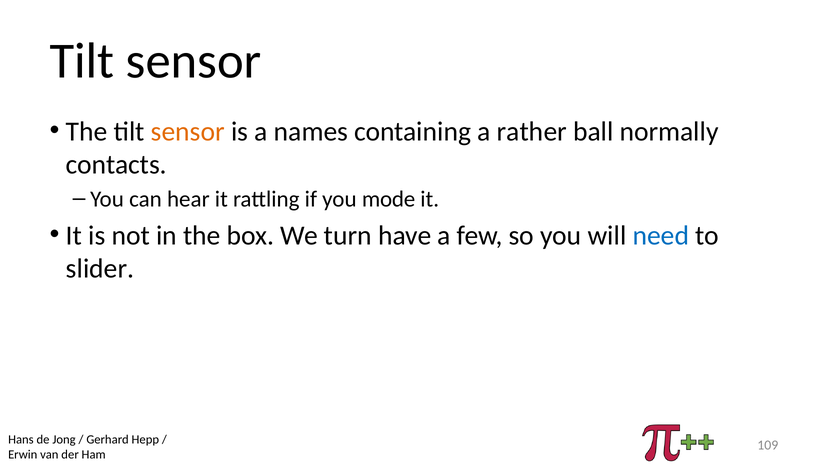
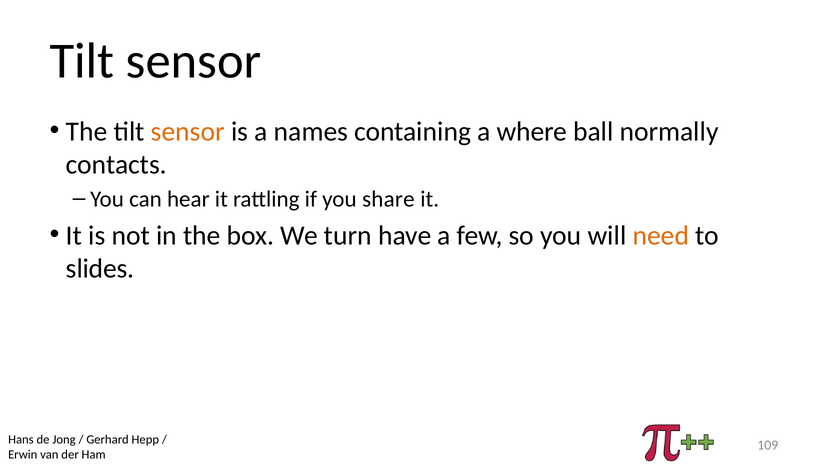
rather: rather -> where (532, 131)
mode: mode -> share (388, 199)
need colour: blue -> orange (661, 235)
slider: slider -> slides (100, 268)
